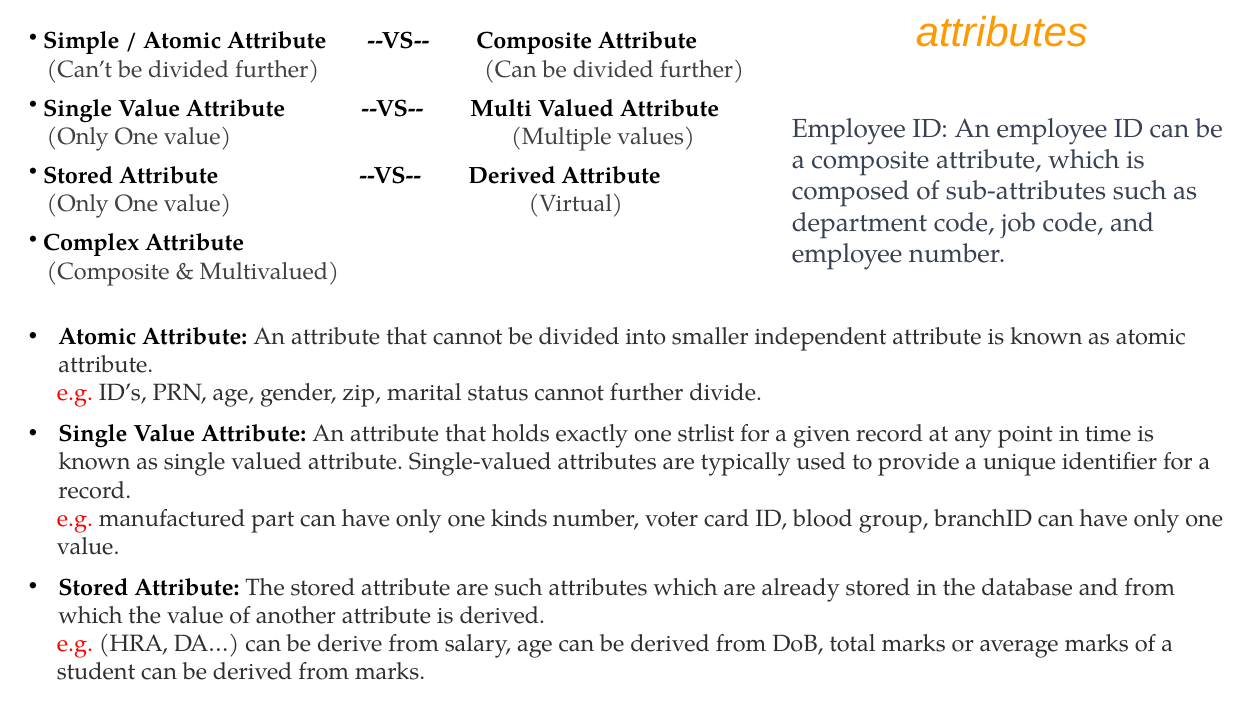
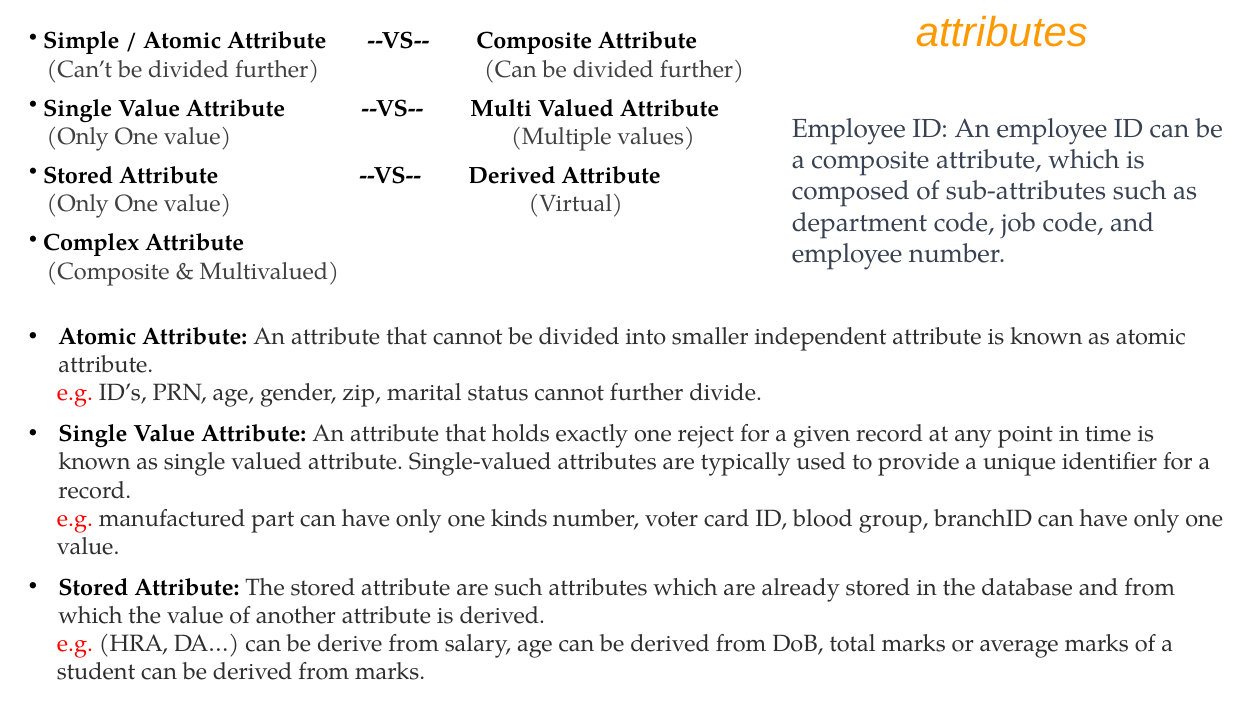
strlist: strlist -> reject (706, 434)
